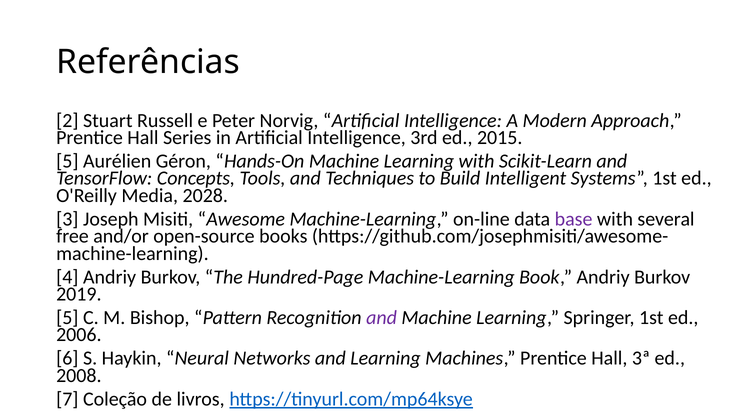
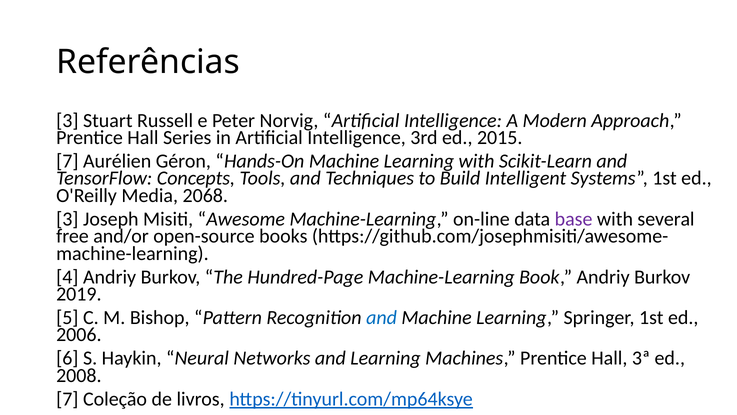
2: 2 -> 3 (67, 120)
5: 5 -> 7 (67, 161)
2028: 2028 -> 2068 (205, 195)
and colour: purple -> blue (382, 317)
